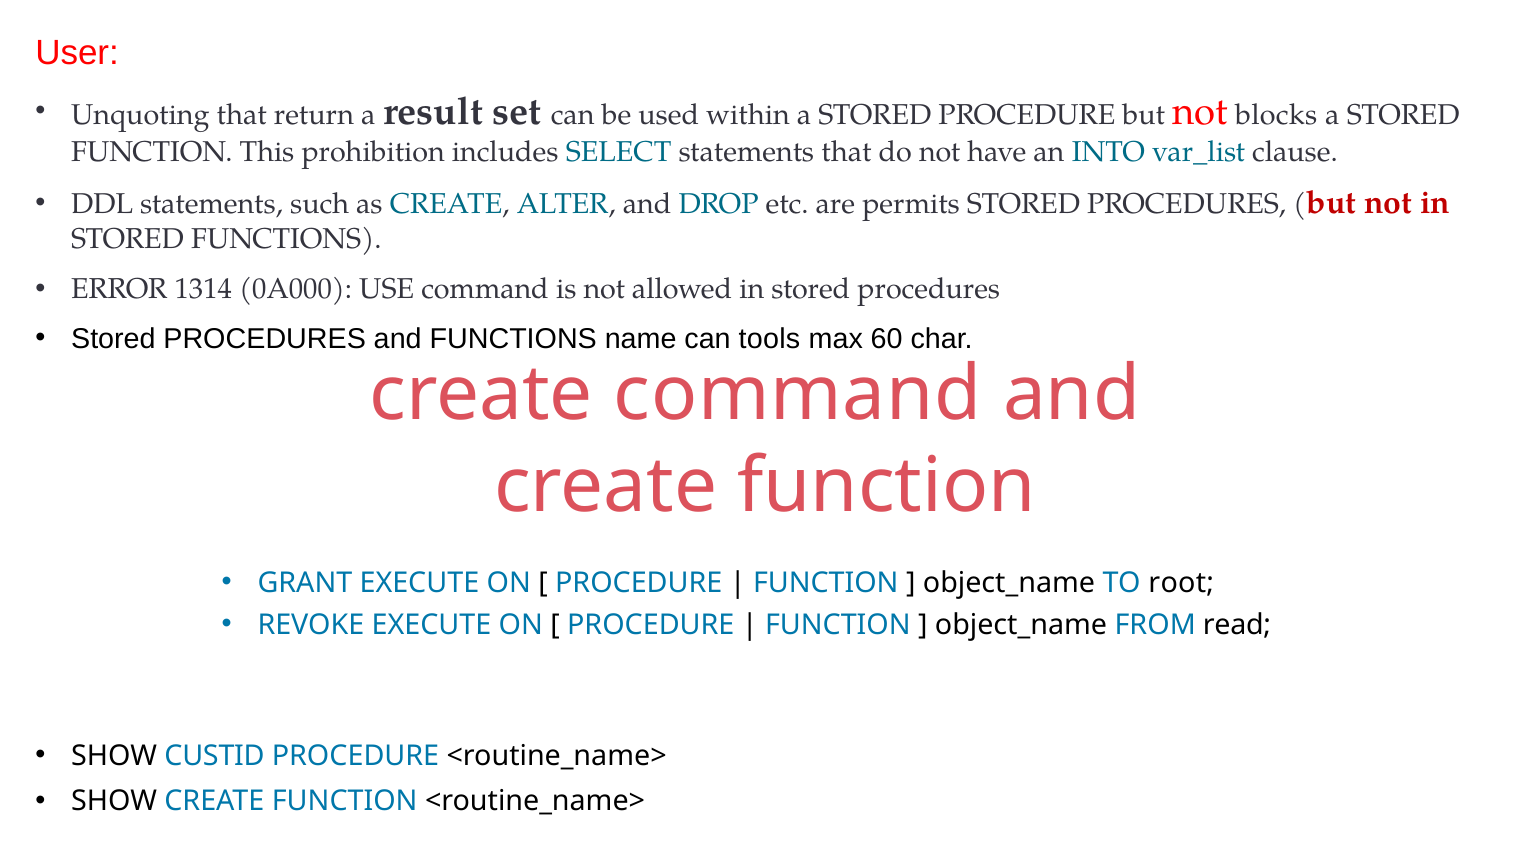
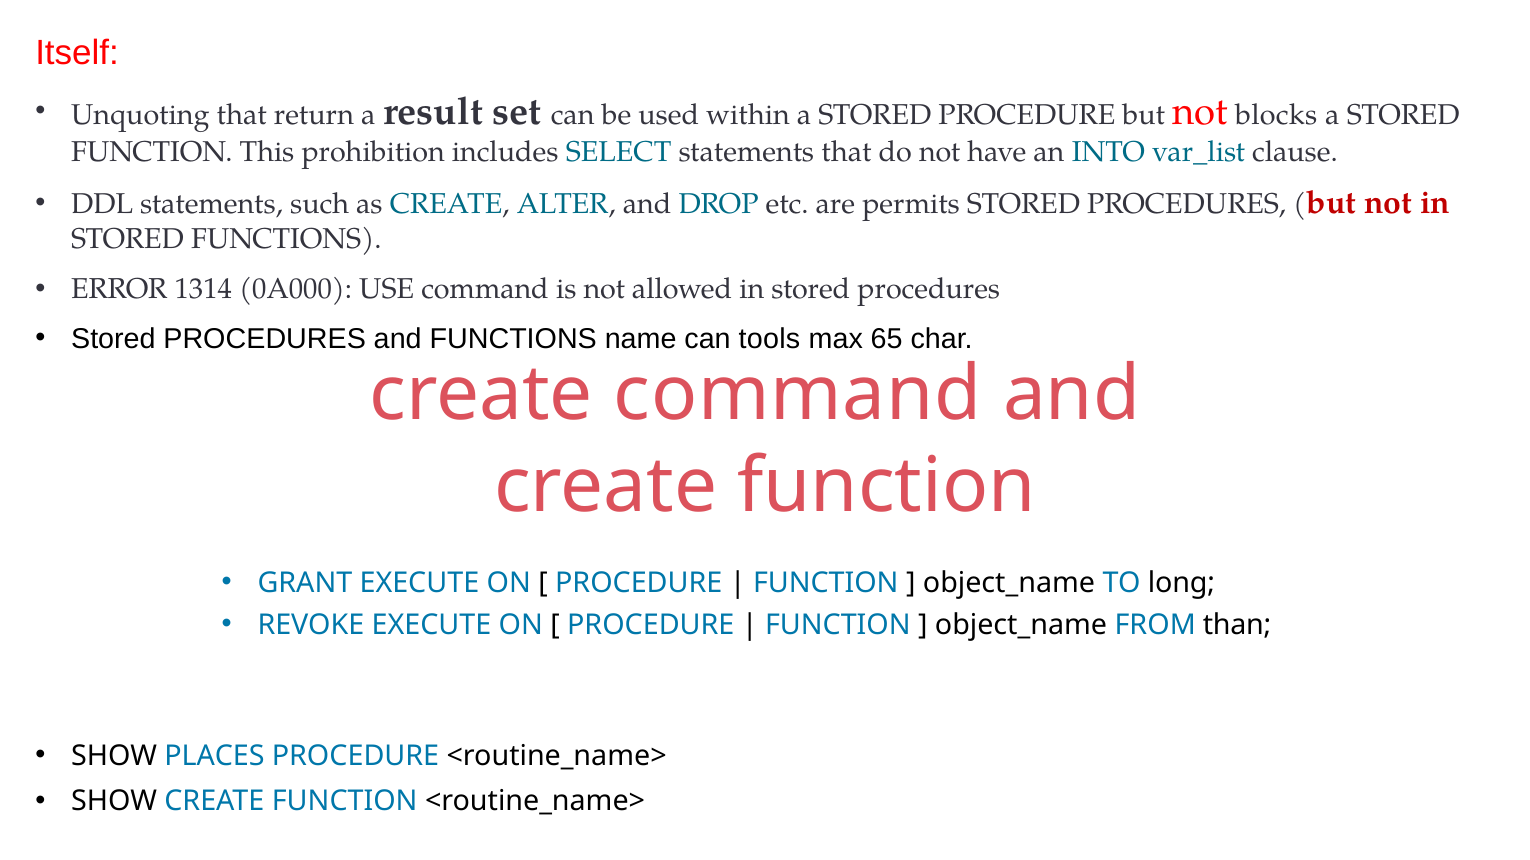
User: User -> Itself (77, 53)
60: 60 -> 65 (887, 339)
root: root -> long (1181, 583)
read: read -> than (1237, 625)
CUSTID: CUSTID -> PLACES (214, 756)
